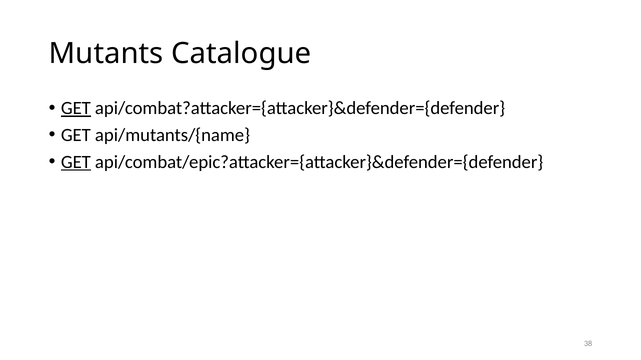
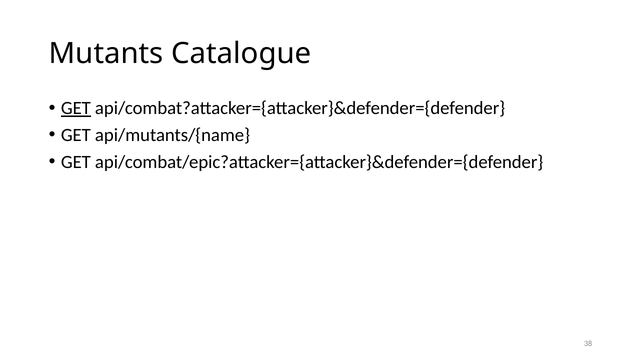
GET underline: present -> none (76, 162)
